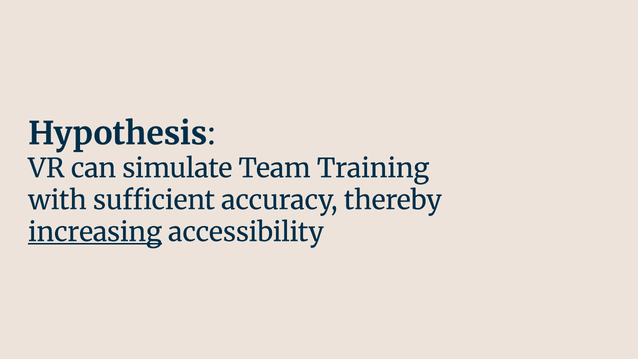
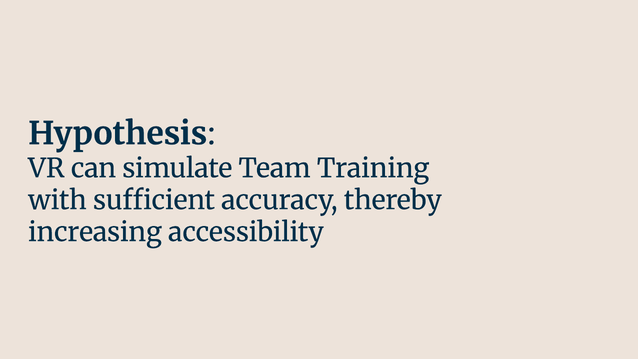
increasing underline: present -> none (95, 232)
